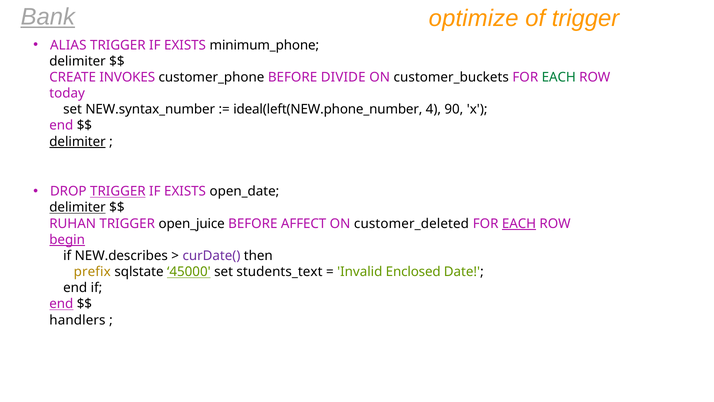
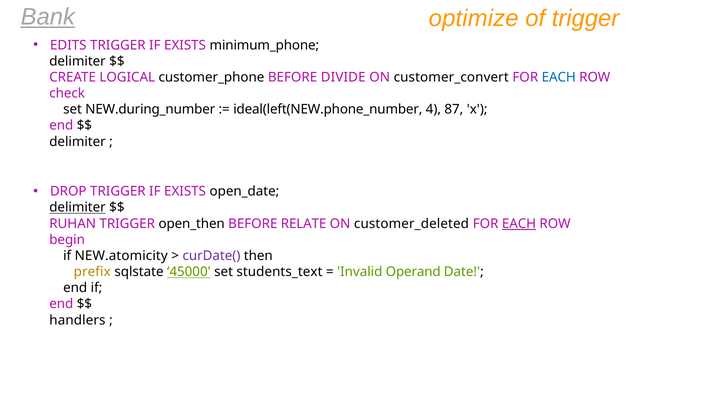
ALIAS: ALIAS -> EDITS (68, 45)
INVOKES: INVOKES -> LOGICAL (127, 77)
customer_buckets: customer_buckets -> customer_convert (451, 77)
EACH colour: green -> blue (559, 77)
today: today -> check (67, 93)
NEW.syntax_number: NEW.syntax_number -> NEW.during_number (150, 109)
90: 90 -> 87 (454, 109)
delimiter underline: present -> none (78, 141)
TRIGGER underline: present -> none (118, 191)
open_juice: open_juice -> open_then (192, 223)
AFFECT: AFFECT -> RELATE (304, 223)
begin underline: present -> none (67, 240)
NEW.describes: NEW.describes -> NEW.atomicity (121, 256)
Enclosed: Enclosed -> Operand (413, 272)
end underline: present -> none (61, 304)
